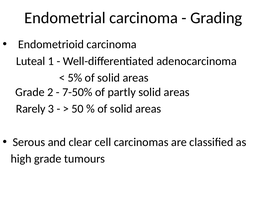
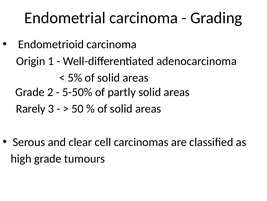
Luteal: Luteal -> Origin (31, 61)
7-50%: 7-50% -> 5-50% (77, 92)
